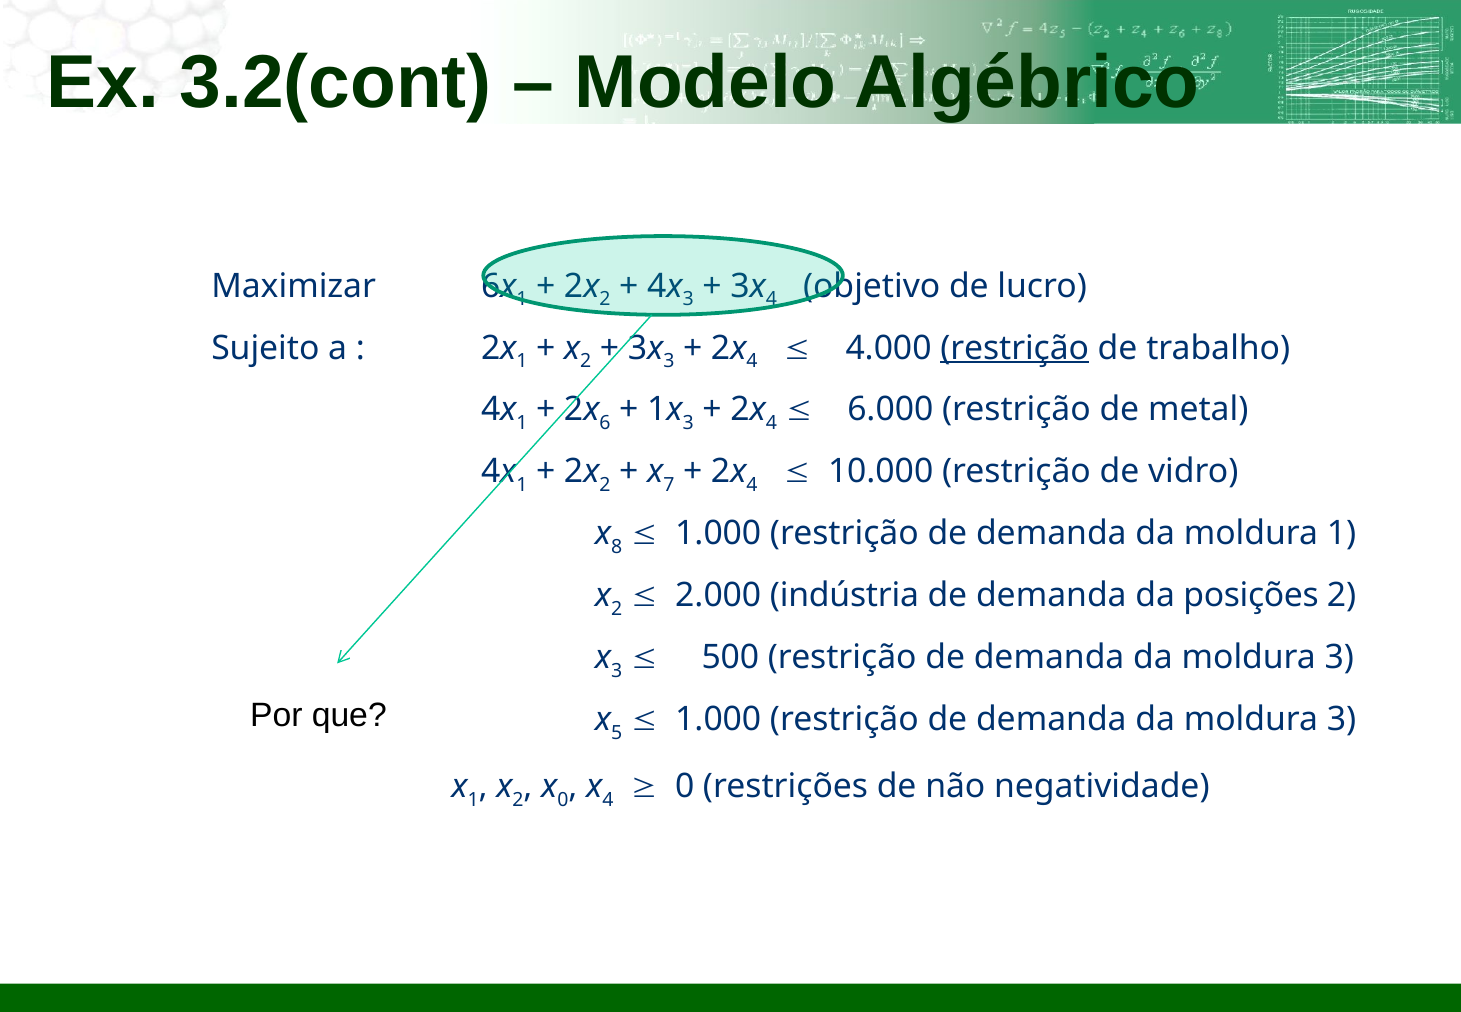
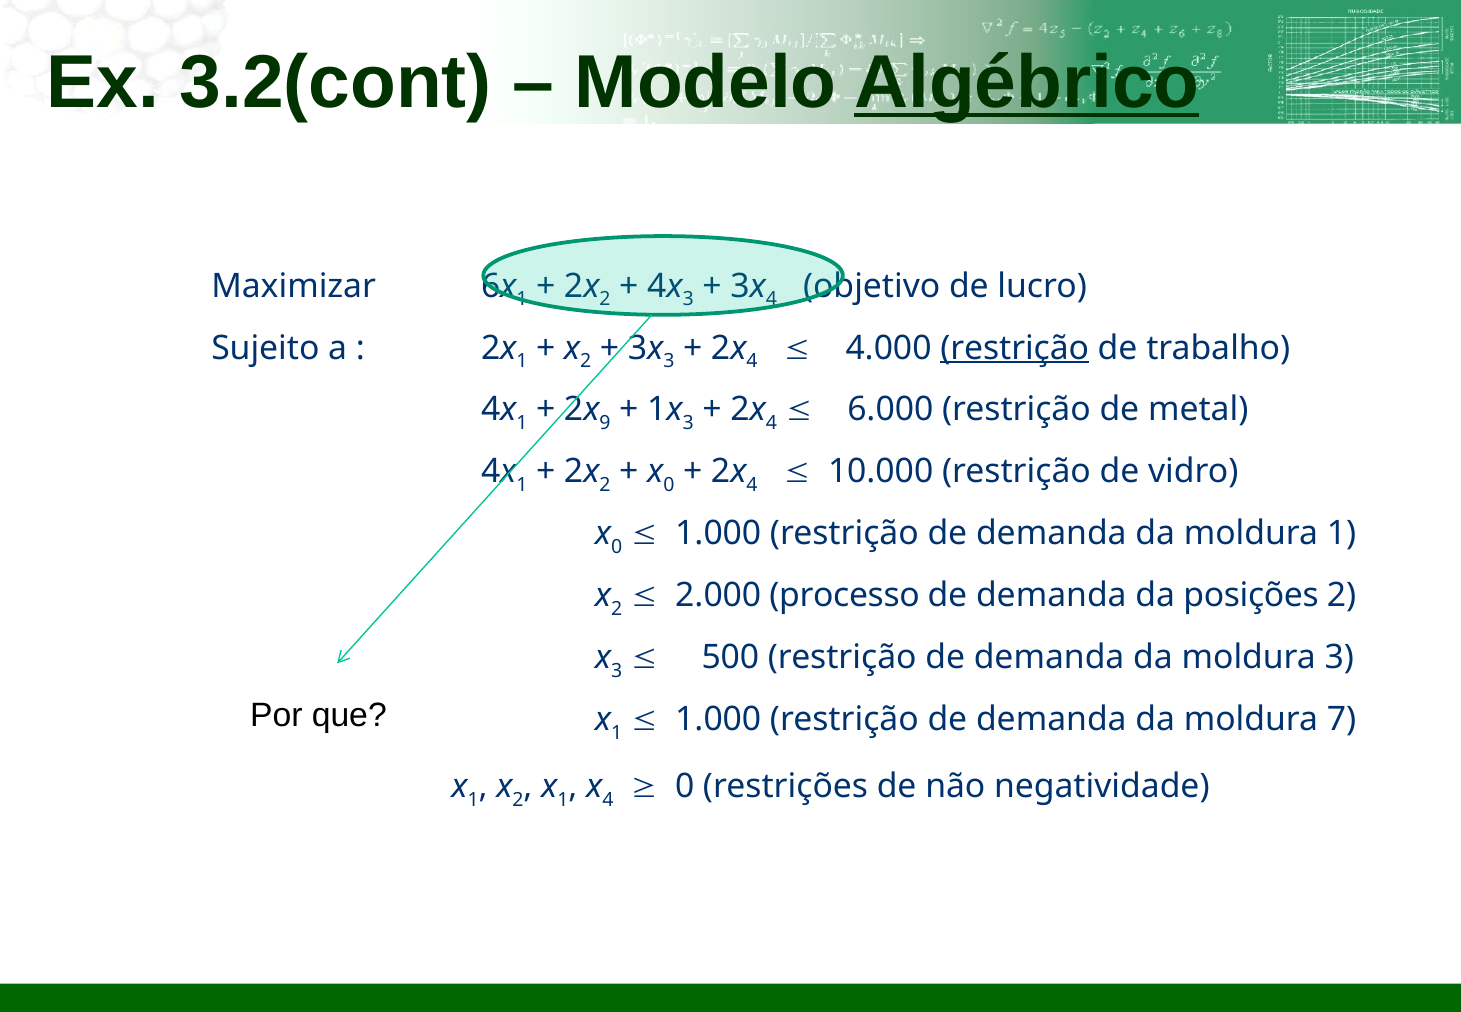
Algébrico underline: none -> present (1027, 83)
6: 6 -> 9 (605, 423)
7: 7 -> 0 (669, 485)
8: 8 -> 0 (617, 547)
indústria: indústria -> processo (845, 595)
5: 5 -> 1 (617, 732)
3: 3 -> 7 (1341, 719)
0: 0 -> 1 (563, 799)
